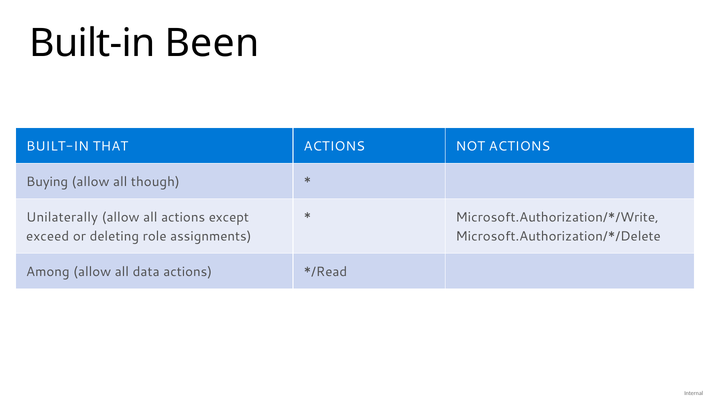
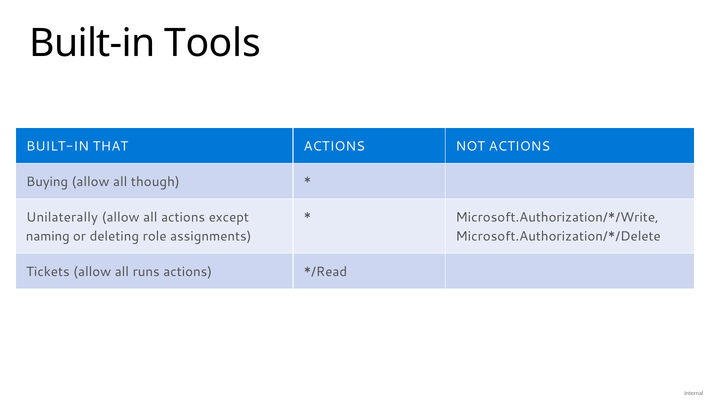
Been: Been -> Tools (212, 43)
exceed: exceed -> naming (48, 236)
Among: Among -> Tickets (48, 271)
data: data -> runs (146, 271)
